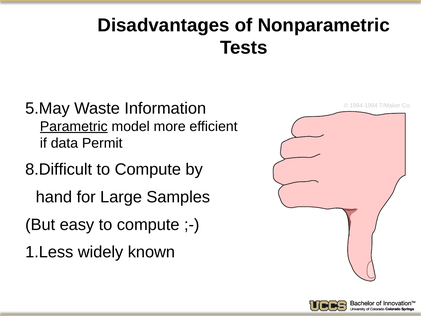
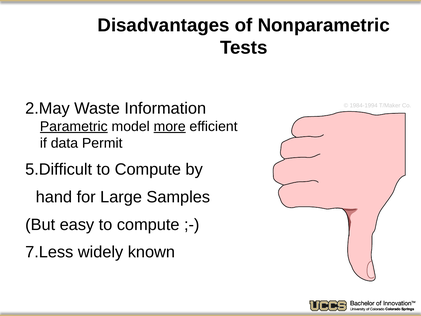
5.May: 5.May -> 2.May (47, 108)
more underline: none -> present (170, 126)
8.Difficult: 8.Difficult -> 5.Difficult (59, 169)
1.Less: 1.Less -> 7.Less (49, 252)
